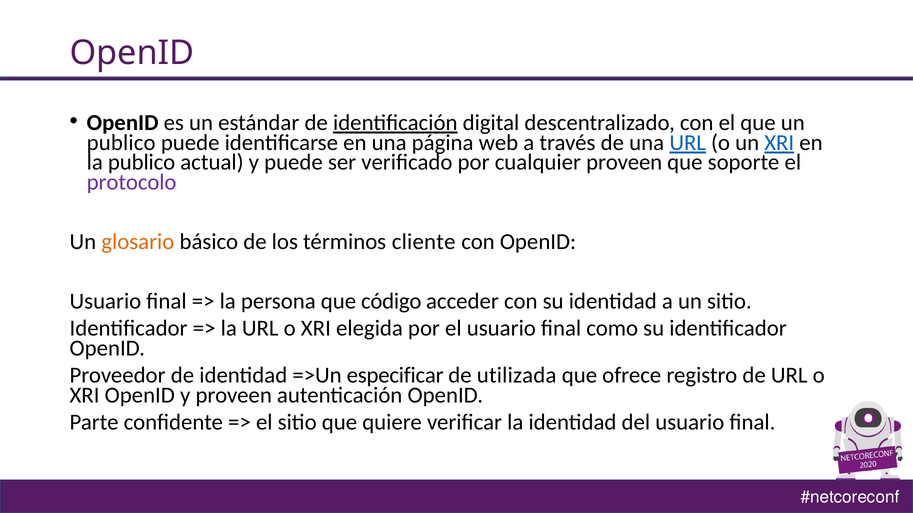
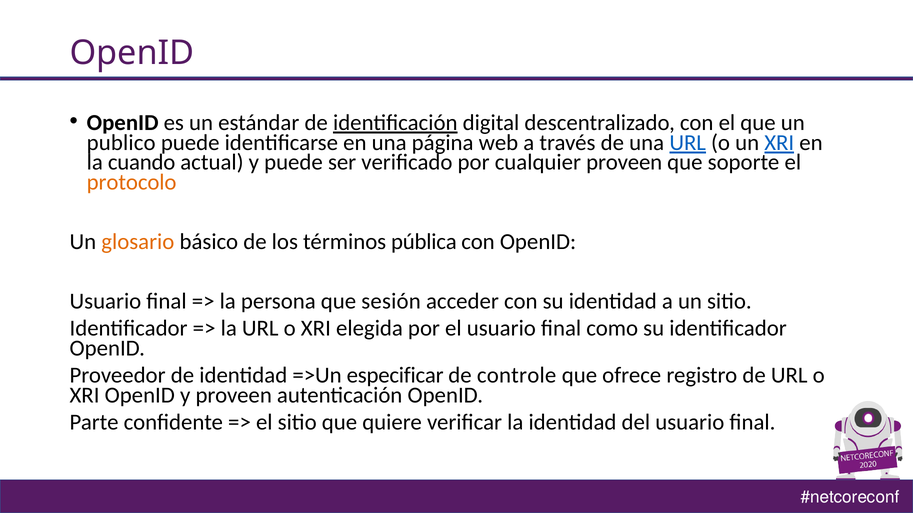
la publico: publico -> cuando (142, 163)
protocolo colour: purple -> orange (132, 182)
cliente: cliente -> pública (424, 242)
código: código -> sesión (391, 301)
utilizada: utilizada -> controle (517, 376)
